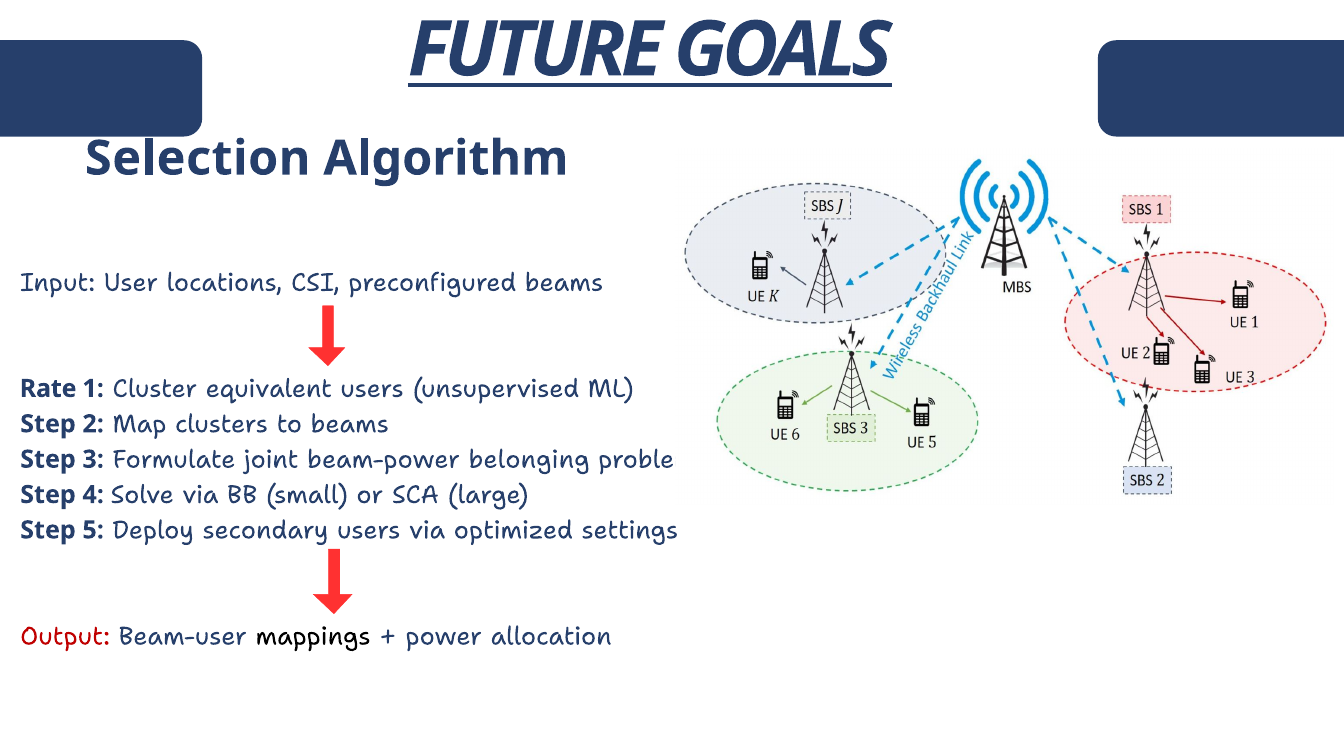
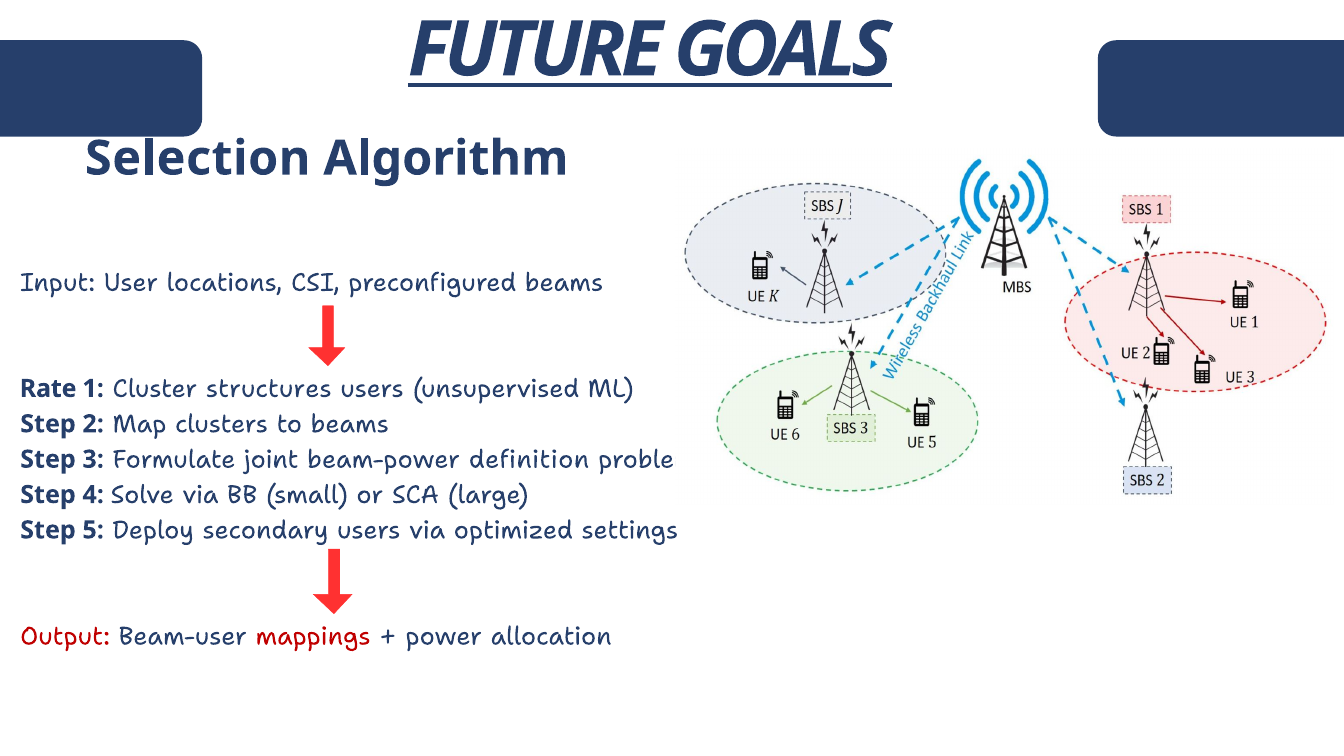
equivalent: equivalent -> structures (269, 389)
belonging: belonging -> definition (529, 459)
mappings colour: black -> red (313, 636)
